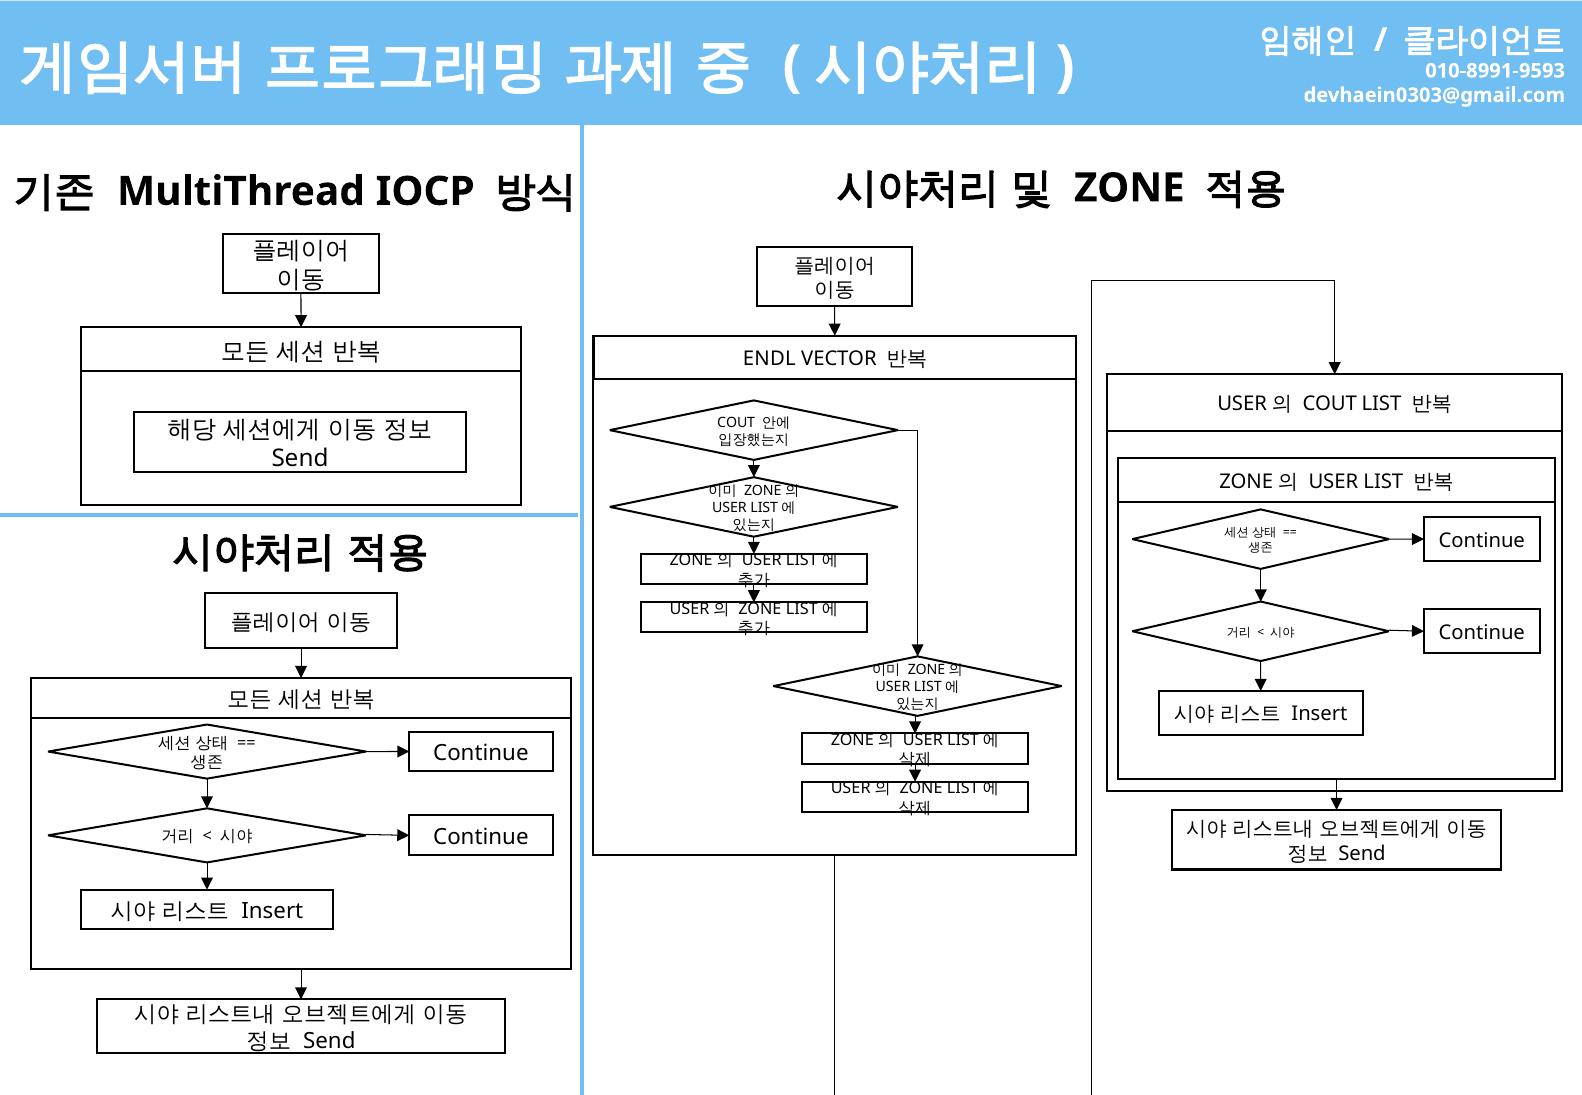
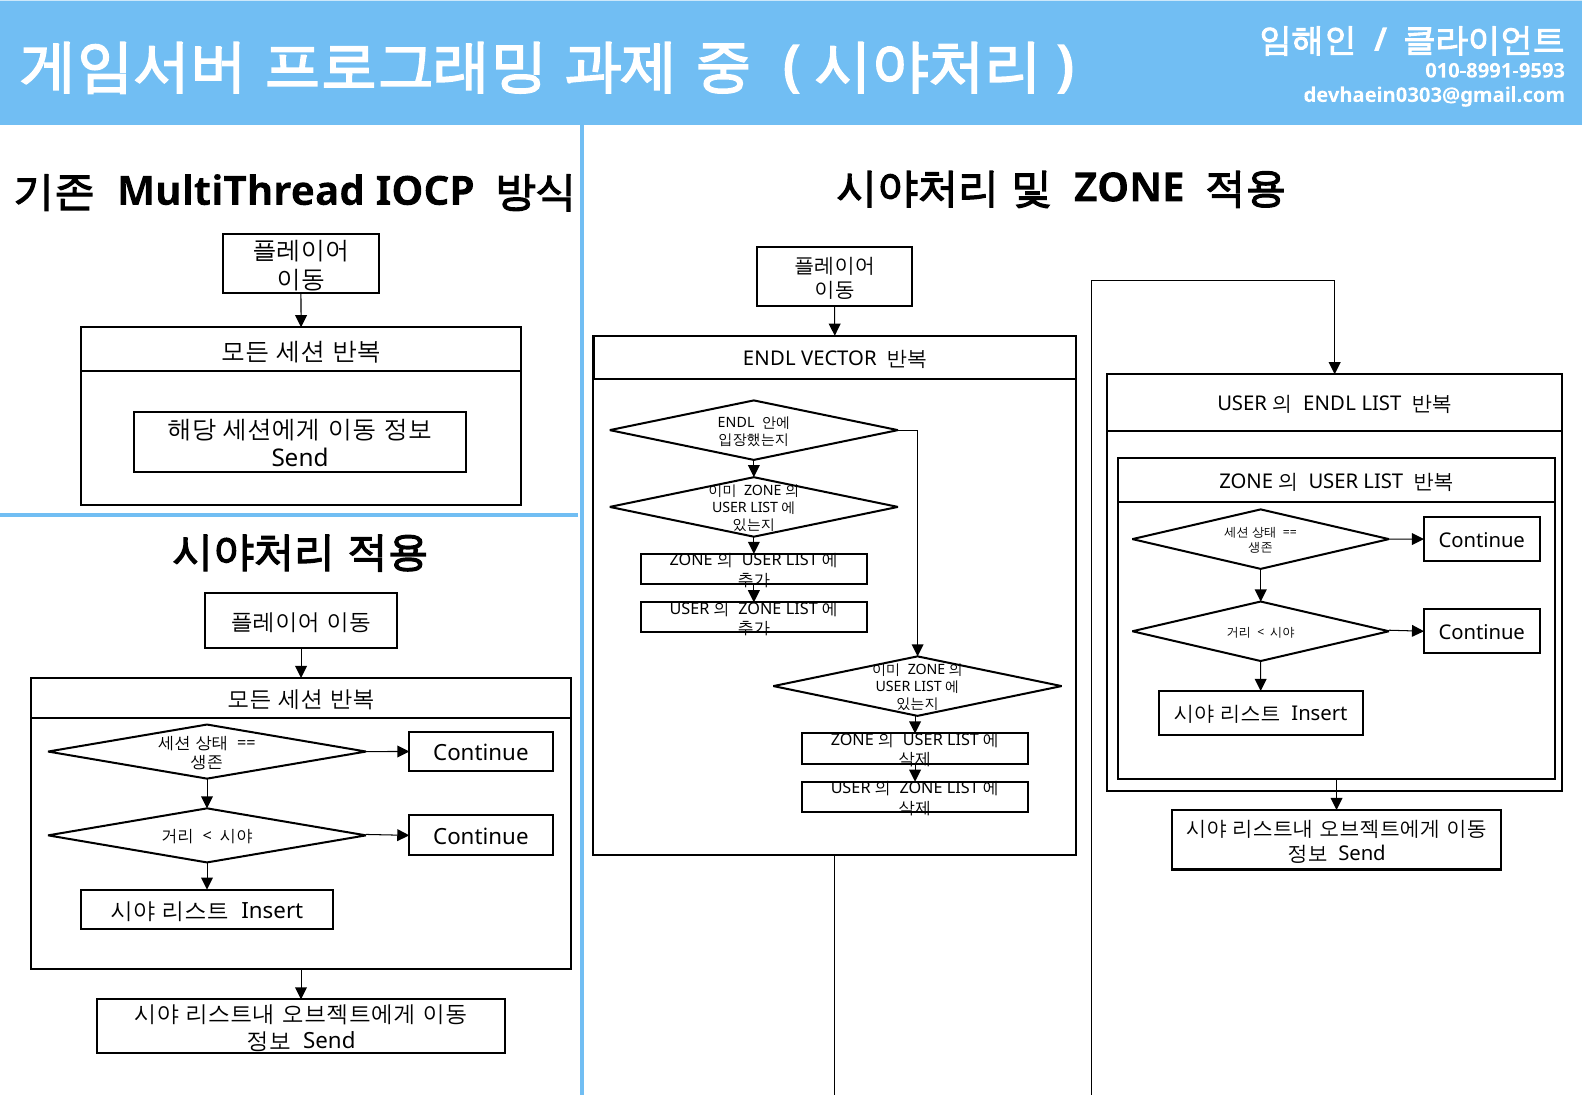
COUT: COUT -> ENDL (1330, 404)
COUT: COUT -> ENDL (736, 423)
